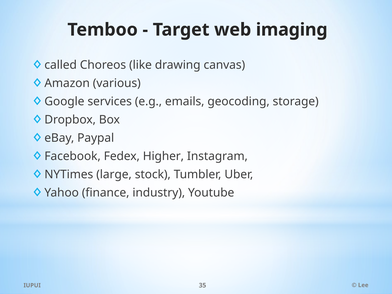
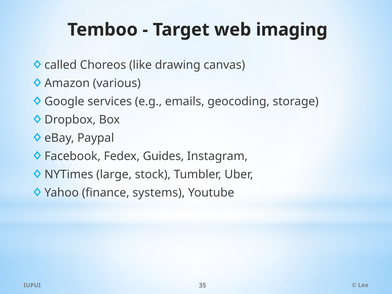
Higher: Higher -> Guides (163, 156)
industry: industry -> systems (159, 193)
